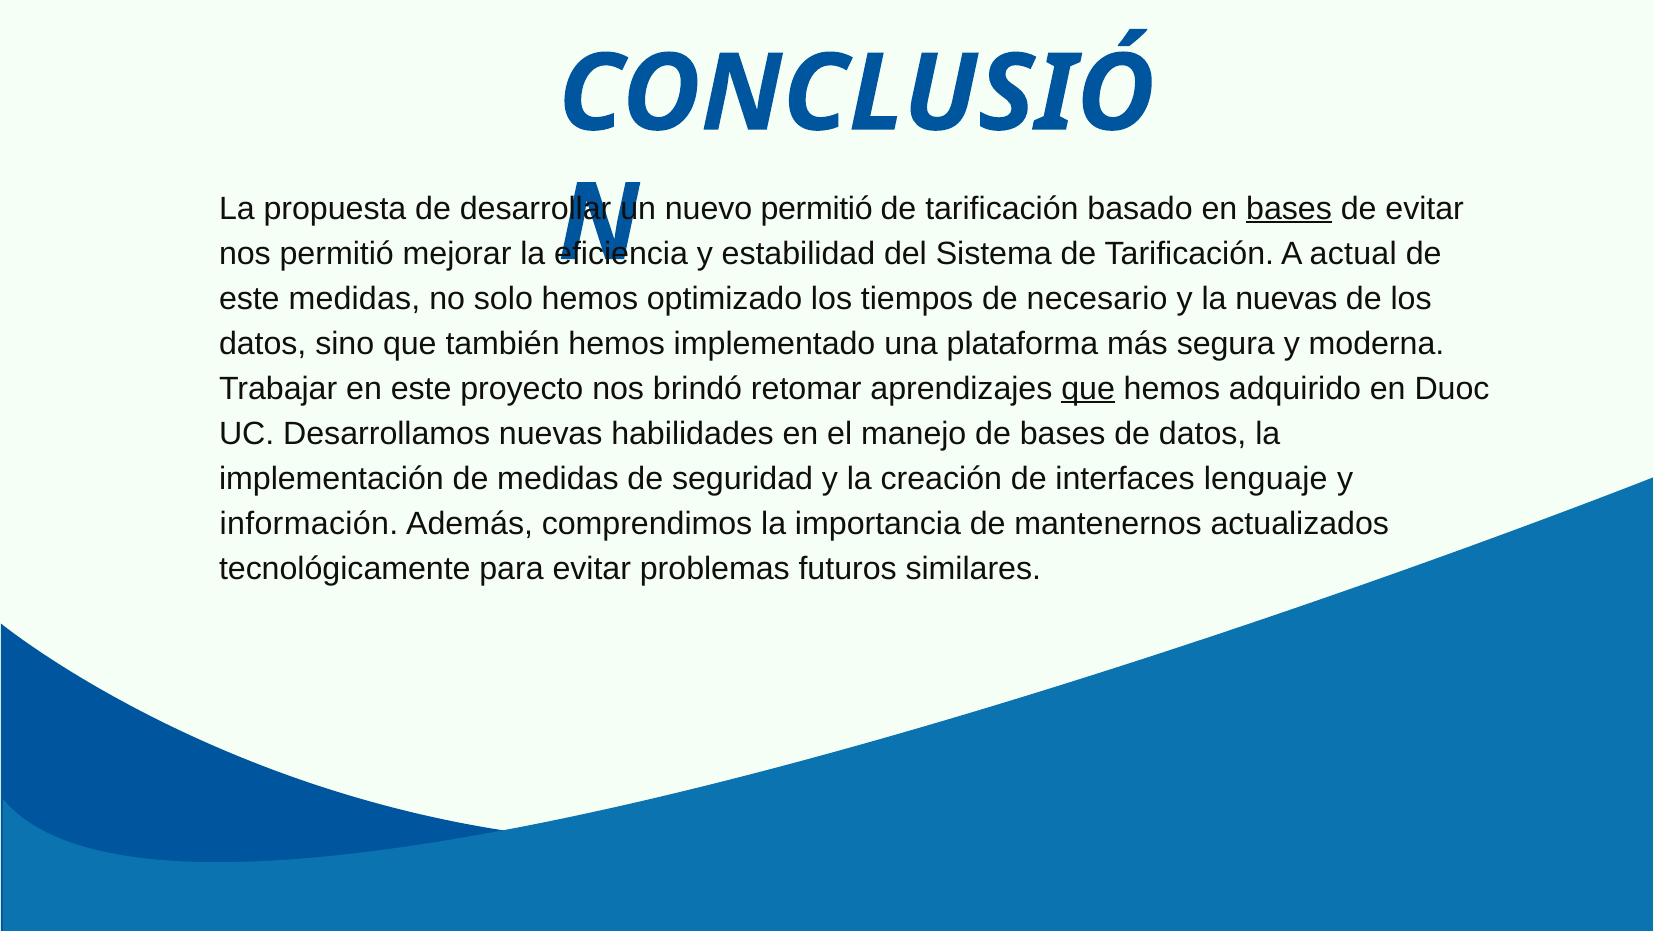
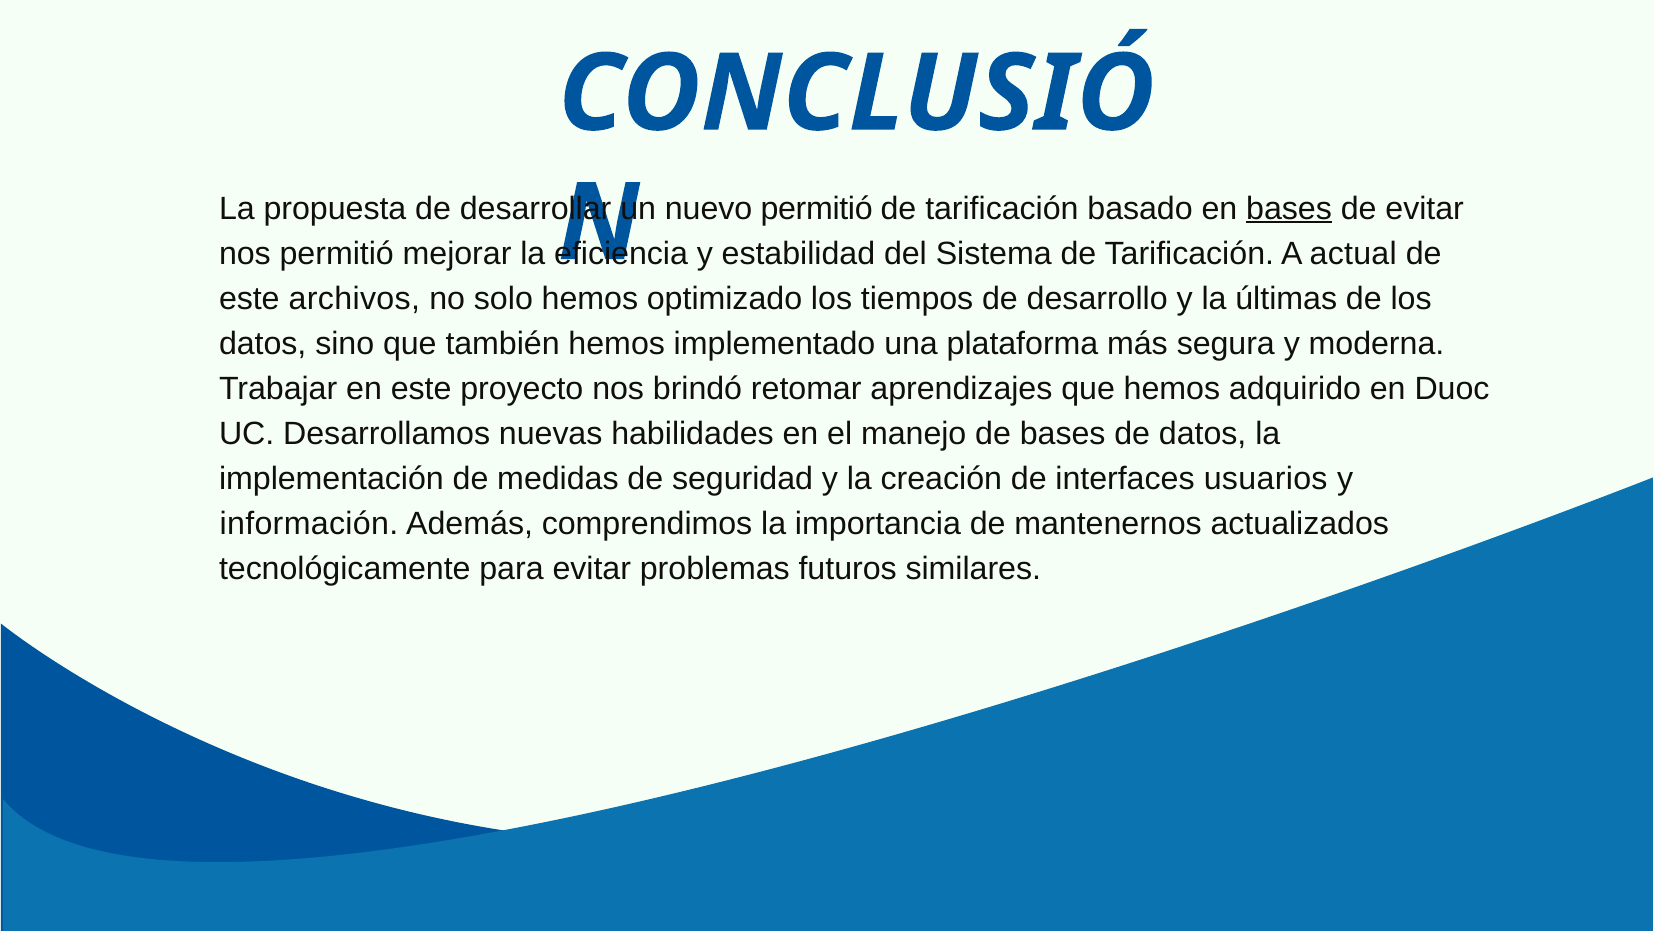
este medidas: medidas -> archivos (354, 298)
necesario: necesario -> desarrollo (1097, 298)
la nuevas: nuevas -> últimas (1286, 298)
que underline: present -> none (1088, 388)
lenguaje: lenguaje -> usuarios (1266, 478)
